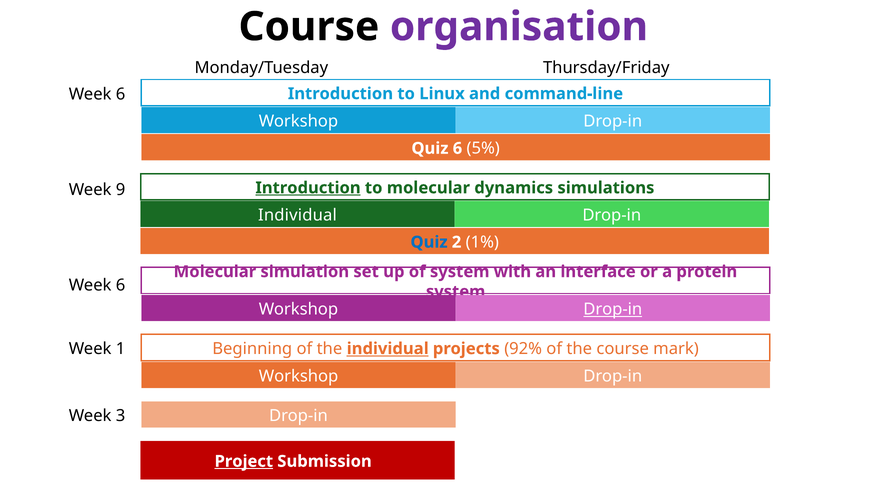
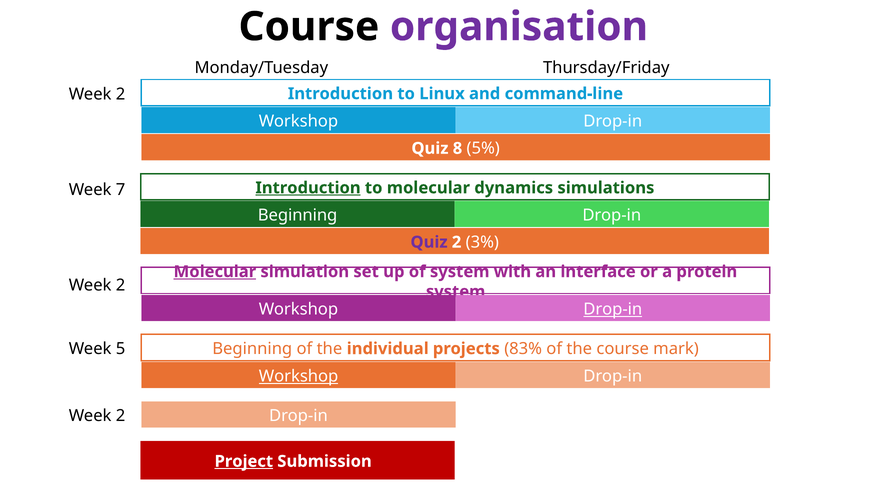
6: 6 -> 2 (121, 94)
Quiz 6: 6 -> 8 (457, 148)
9: 9 -> 7 (121, 190)
Individual: Individual -> Beginning (298, 215)
Quiz colour: blue -> purple (429, 242)
1%: 1% -> 3% (482, 242)
Molecular underline: none -> present (215, 272)
6: 6 -> 2 (121, 285)
individual underline: present -> none (388, 349)
92%: 92% -> 83% (523, 349)
1: 1 -> 5 (121, 349)
Workshop underline: none -> present (299, 376)
3: 3 -> 2 (121, 416)
